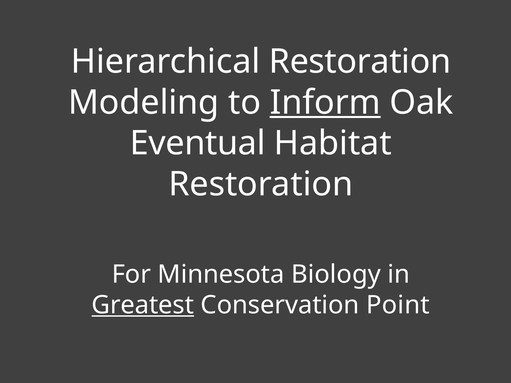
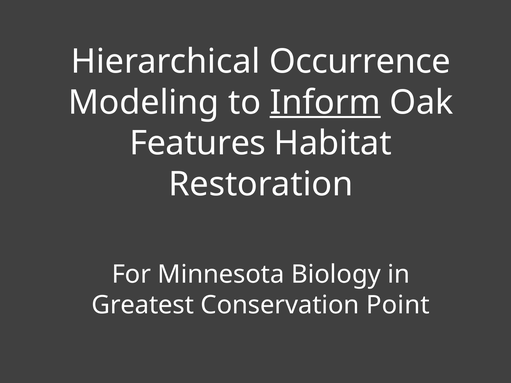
Hierarchical Restoration: Restoration -> Occurrence (360, 62)
Eventual: Eventual -> Features (198, 143)
Greatest underline: present -> none (143, 305)
